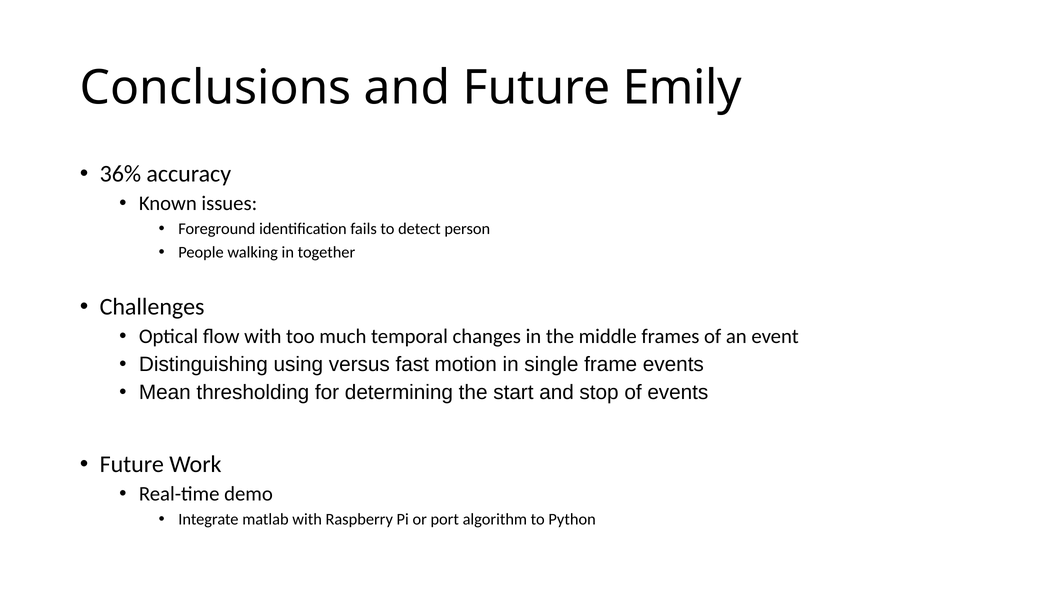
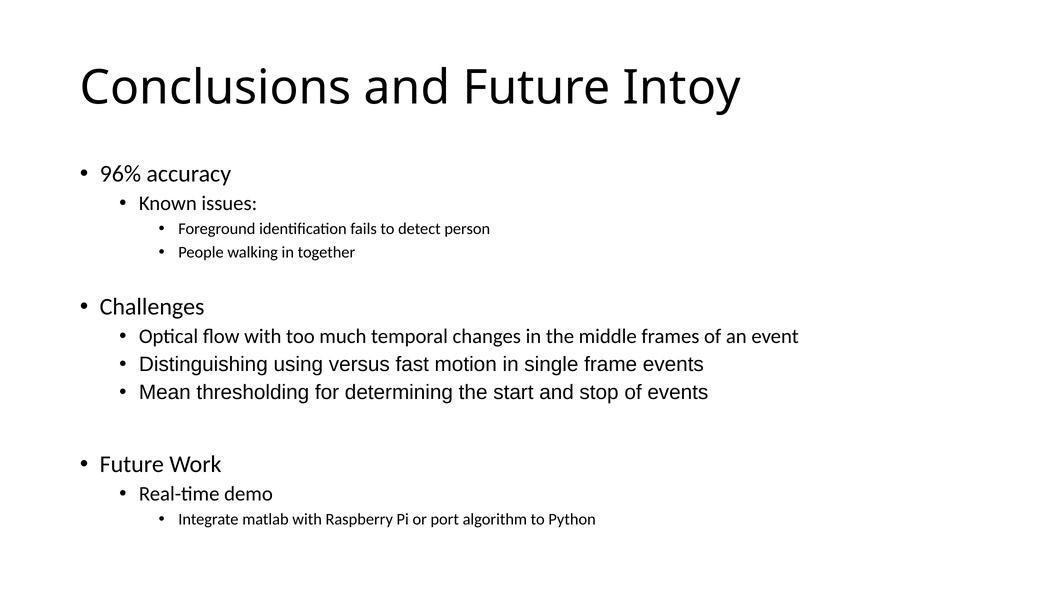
Emily: Emily -> Intoy (682, 88)
36%: 36% -> 96% (120, 174)
